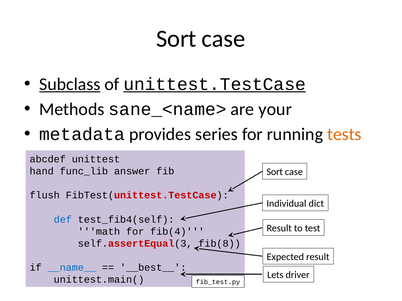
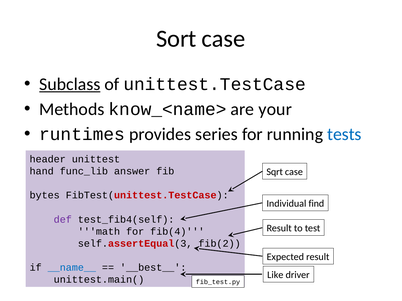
unittest.TestCase underline: present -> none (215, 84)
sane_<name>: sane_<name> -> know_<name> (168, 109)
metadata: metadata -> runtimes (82, 134)
tests colour: orange -> blue (344, 134)
abcdef: abcdef -> header (48, 159)
Sort: Sort -> Sqrt (275, 172)
flush: flush -> bytes (45, 196)
dict: dict -> find (316, 204)
def colour: blue -> purple (63, 220)
fib(8: fib(8 -> fib(2 (220, 244)
Lets: Lets -> Like (275, 275)
